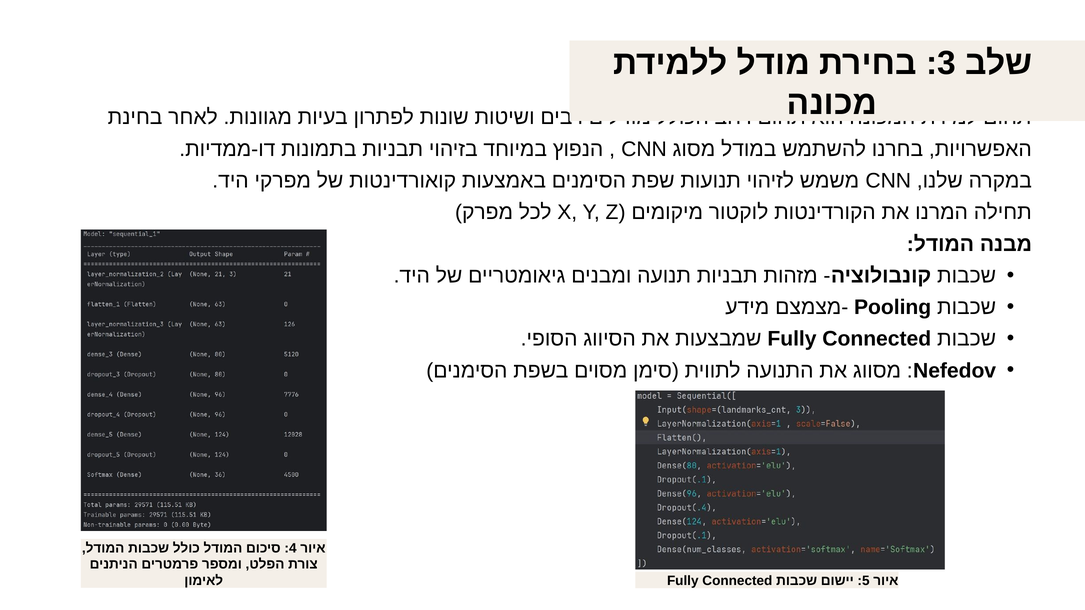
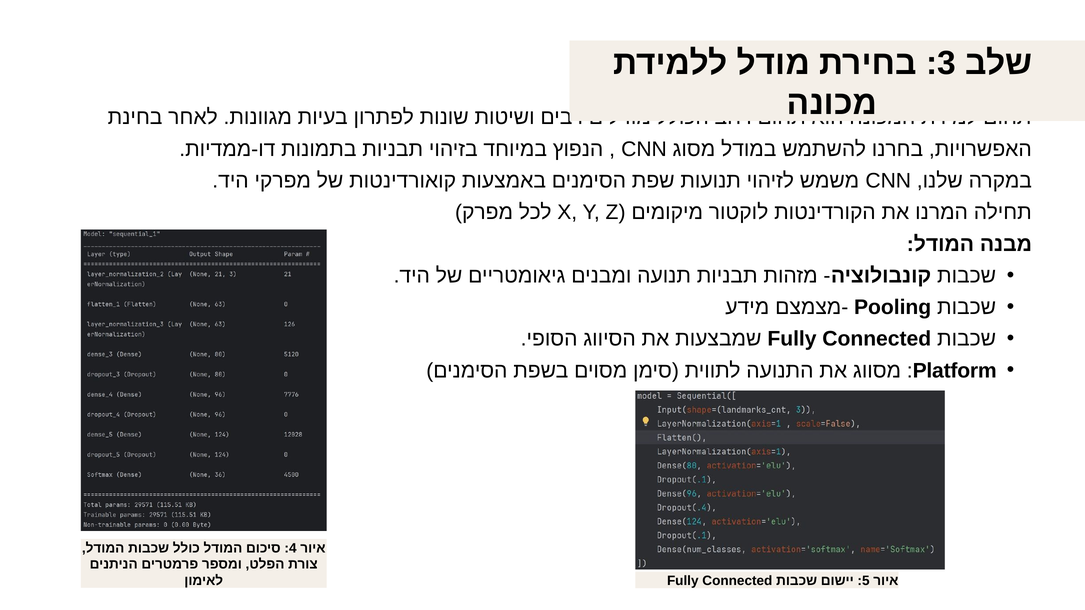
Nefedov: Nefedov -> Platform (955, 371)
